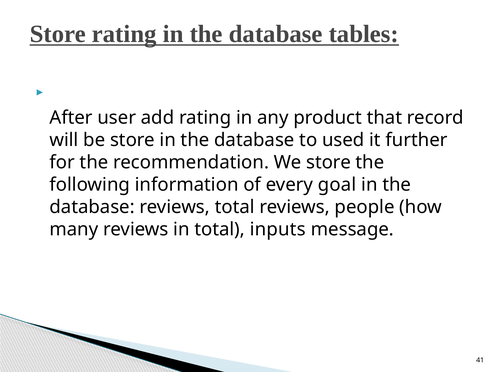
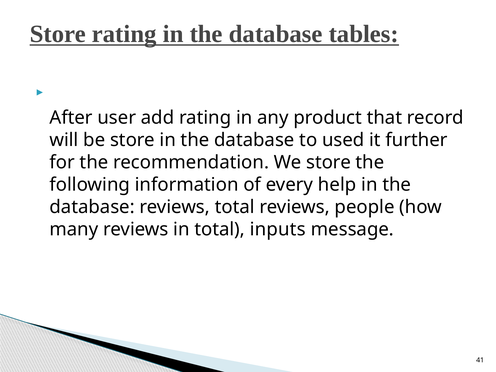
goal: goal -> help (337, 185)
